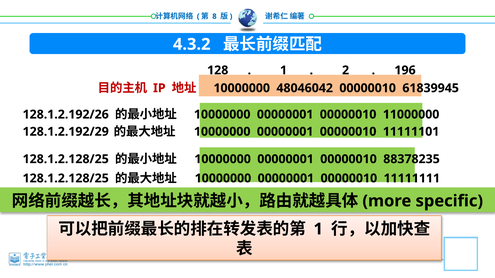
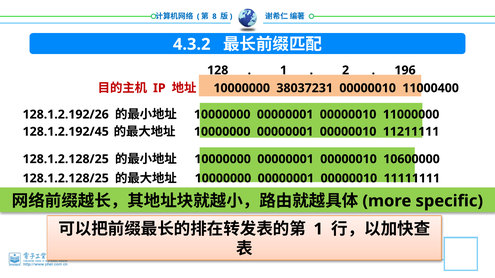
48046042: 48046042 -> 38037231 (305, 88)
61839945: 61839945 -> 11000400 (431, 88)
128.1.2.192/29: 128.1.2.192/29 -> 128.1.2.192/45 (66, 132)
11111101: 11111101 -> 11211111 (411, 132)
88378235: 88378235 -> 10600000 (411, 159)
